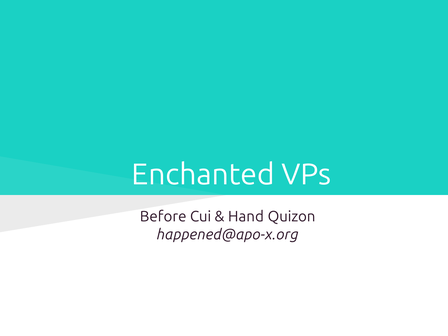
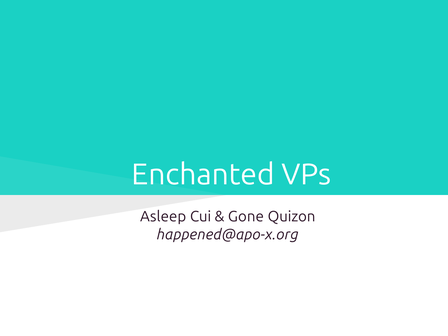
Before: Before -> Asleep (163, 217)
Hand: Hand -> Gone (246, 217)
